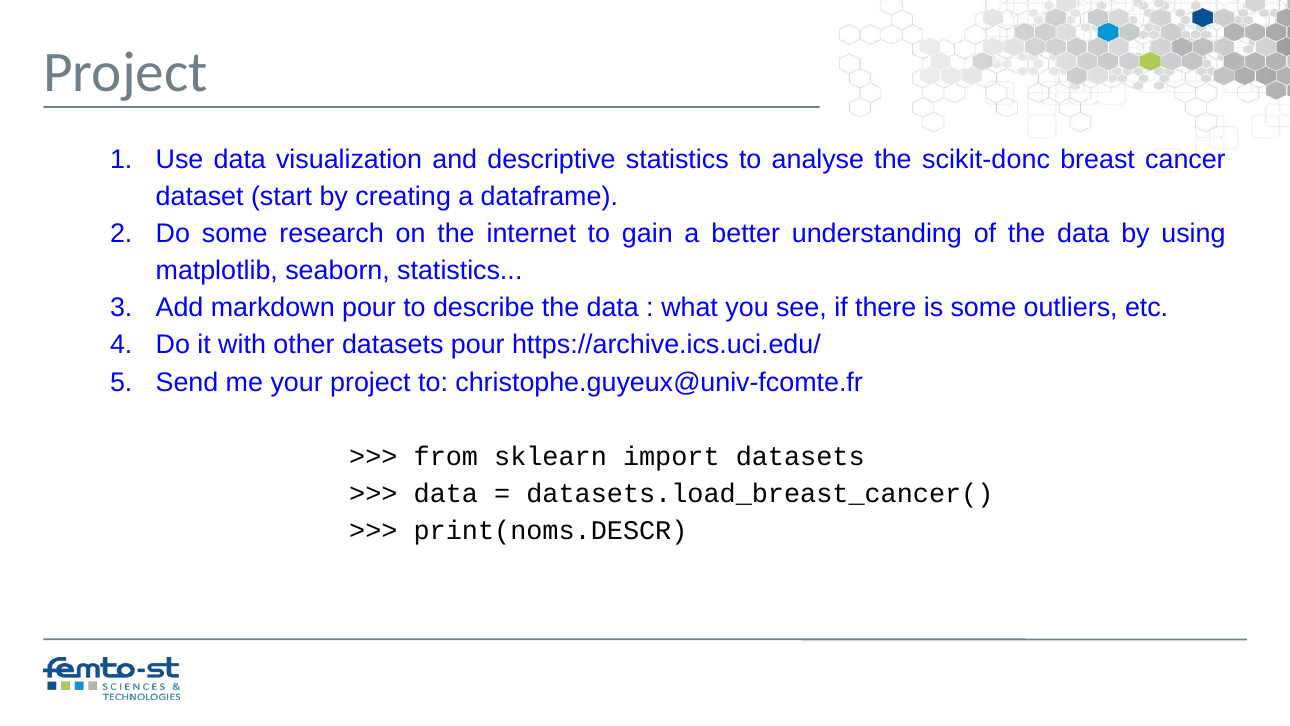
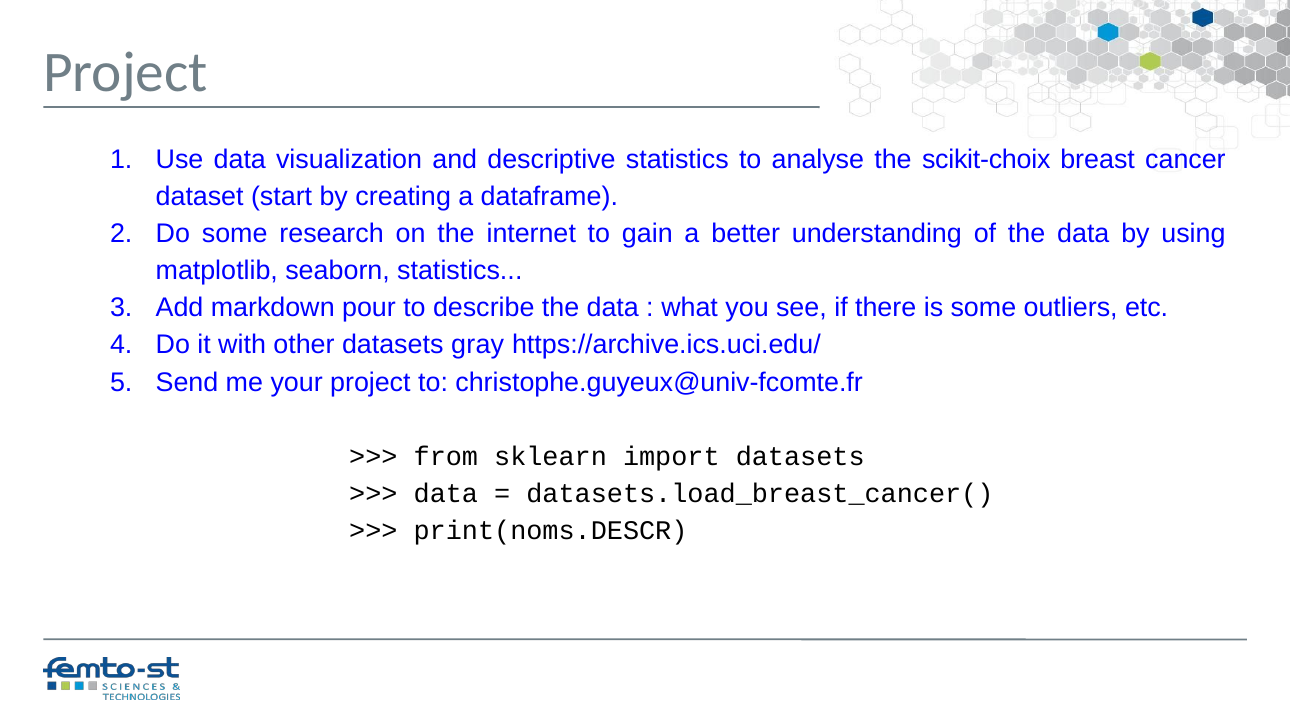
scikit-donc: scikit-donc -> scikit-choix (986, 160)
datasets pour: pour -> gray (478, 345)
